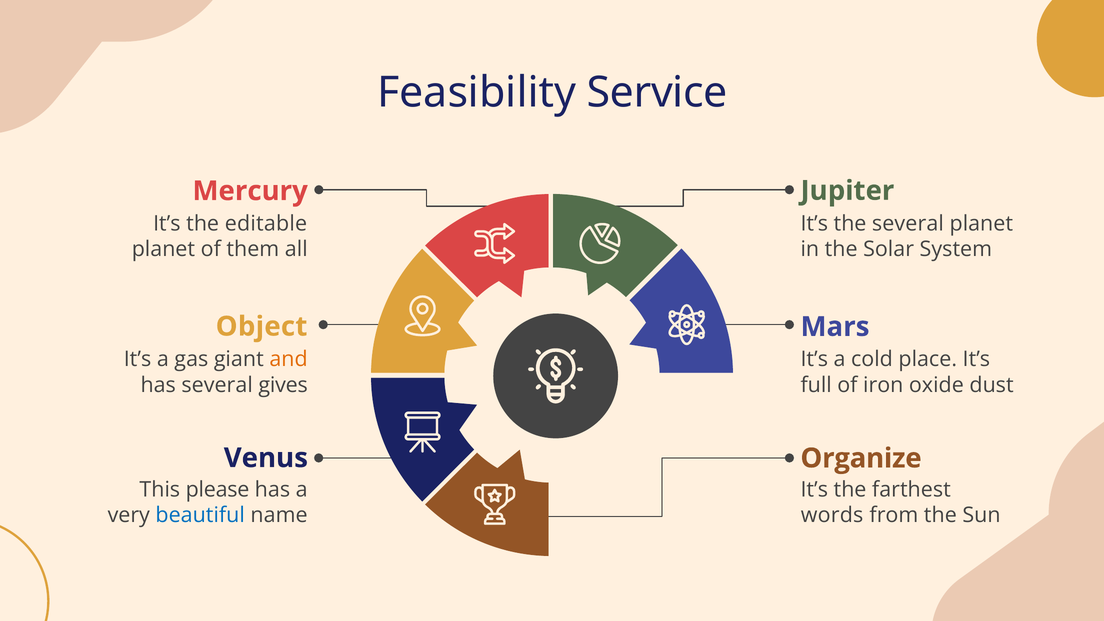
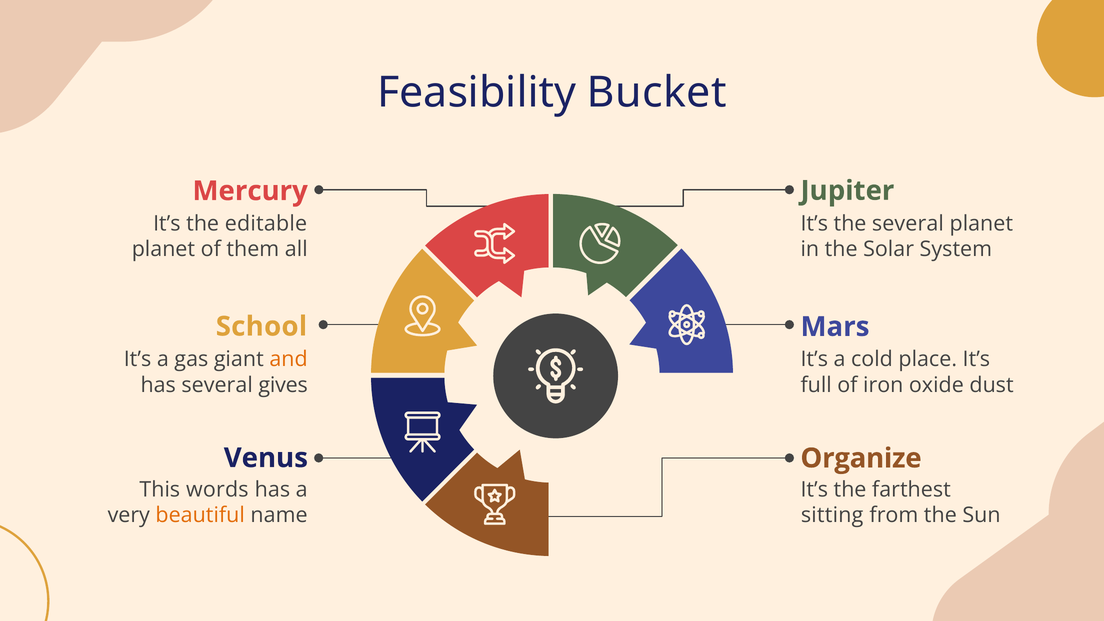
Service: Service -> Bucket (657, 92)
Object: Object -> School (261, 327)
please: please -> words (217, 490)
beautiful colour: blue -> orange (200, 515)
words: words -> sitting (832, 515)
